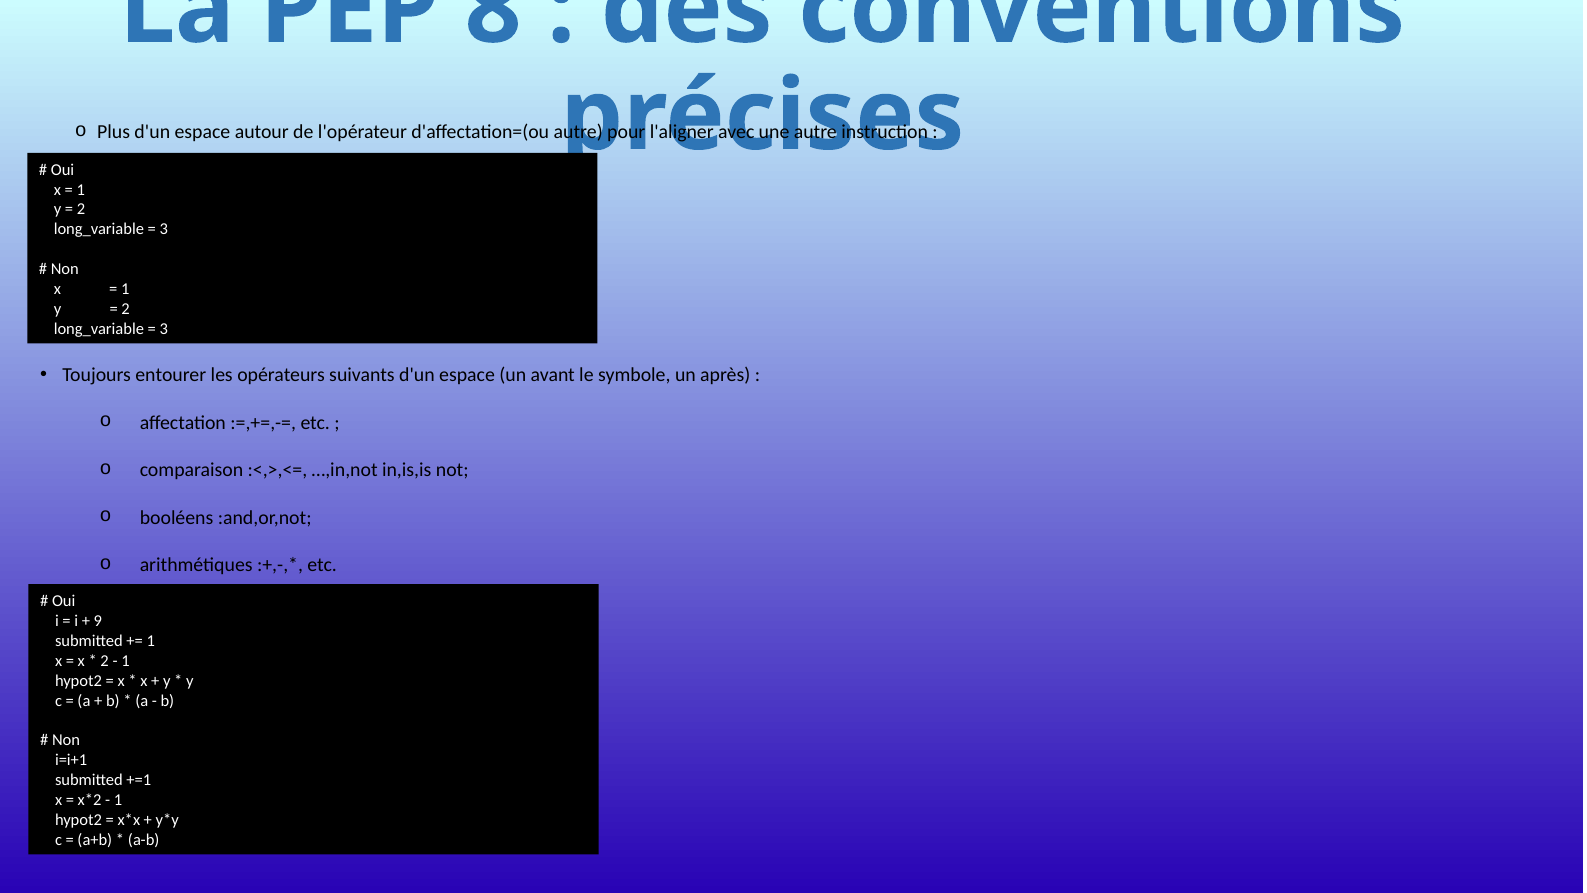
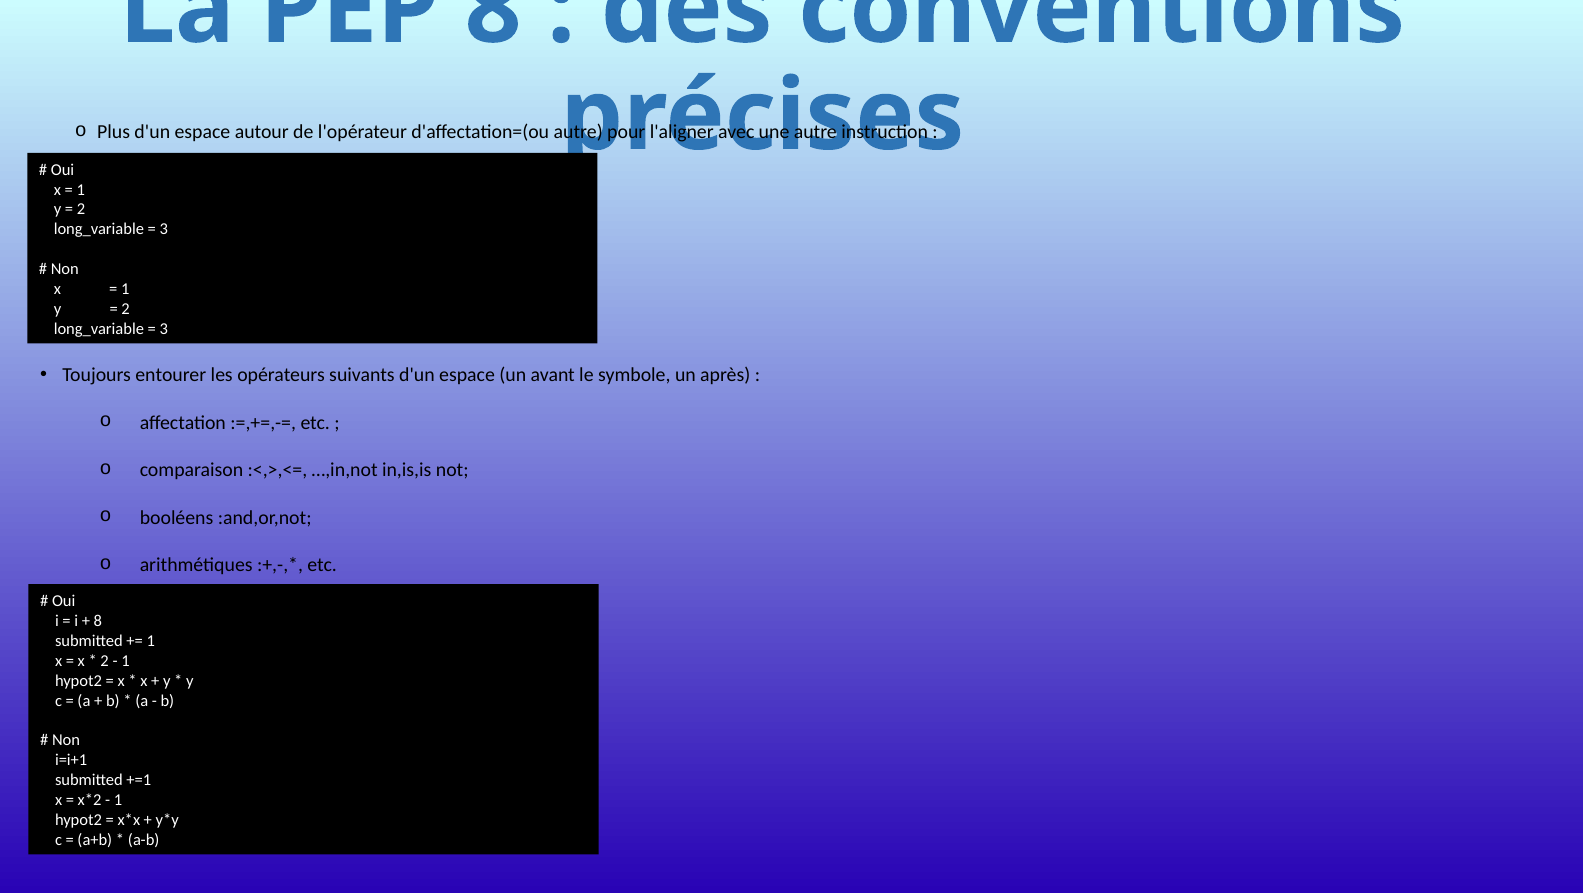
9: 9 -> 8 (98, 621)
